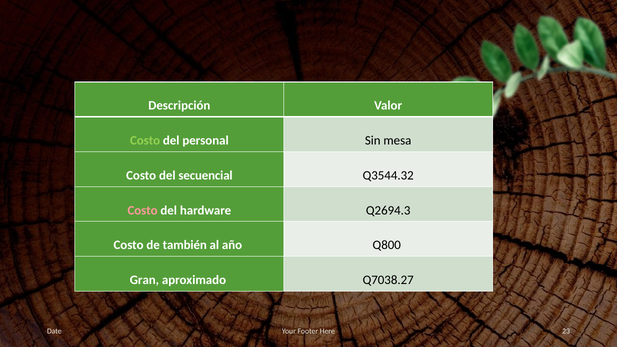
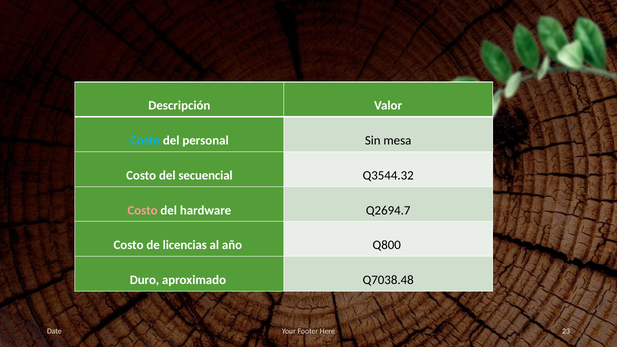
Costo colour: light green -> light blue (145, 141)
Q2694.3: Q2694.3 -> Q2694.7 (388, 210)
también: también -> licencias (185, 245)
Gran: Gran -> Duro (144, 280)
Q7038.27: Q7038.27 -> Q7038.48 (388, 280)
